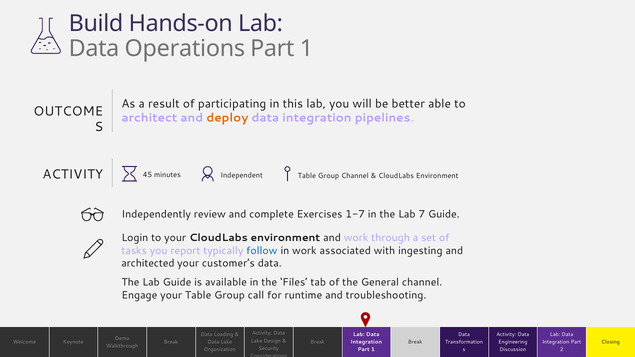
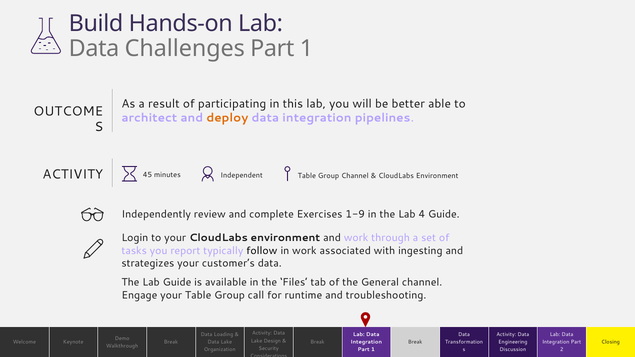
Operations: Operations -> Challenges (185, 49)
1-7: 1-7 -> 1-9 (355, 214)
7: 7 -> 4 (422, 214)
follow colour: blue -> black (262, 251)
architected: architected -> strategizes (148, 263)
